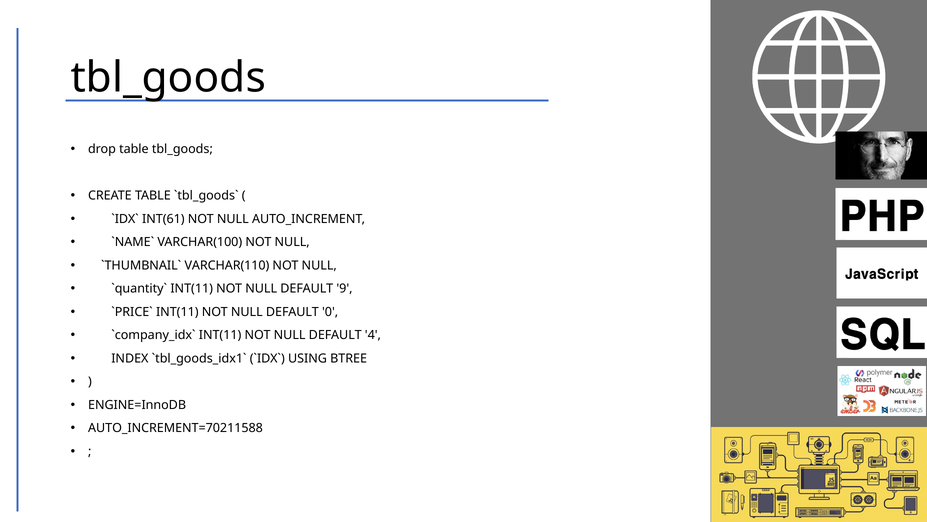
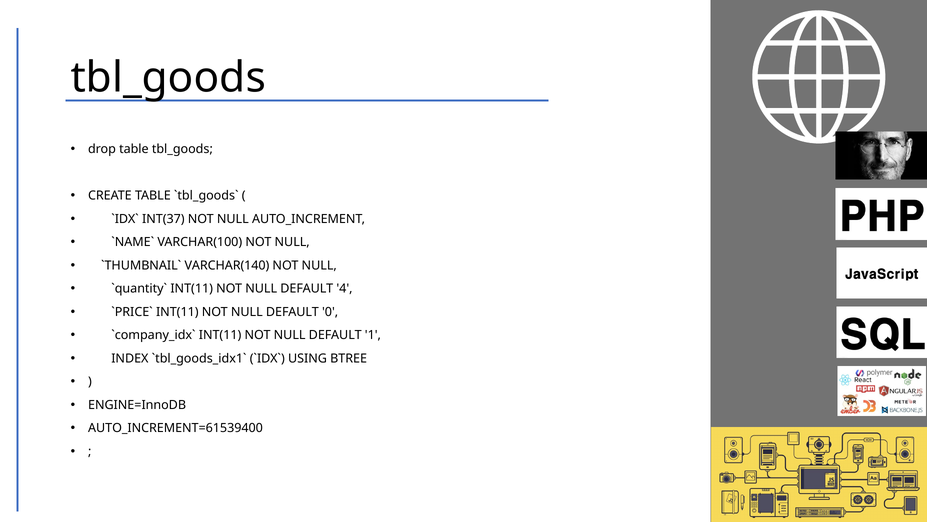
INT(61: INT(61 -> INT(37 (163, 219)
VARCHAR(110: VARCHAR(110 -> VARCHAR(140 (227, 265)
9: 9 -> 4 (345, 288)
4: 4 -> 1 (373, 335)
AUTO_INCREMENT=70211588: AUTO_INCREMENT=70211588 -> AUTO_INCREMENT=61539400 (175, 428)
